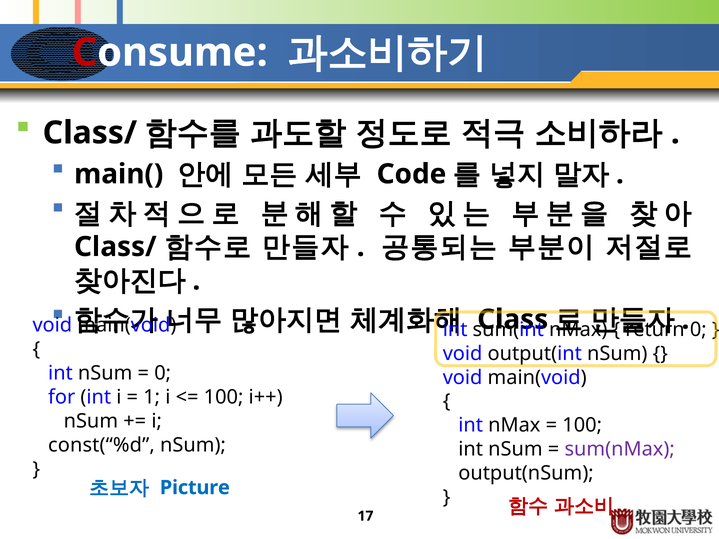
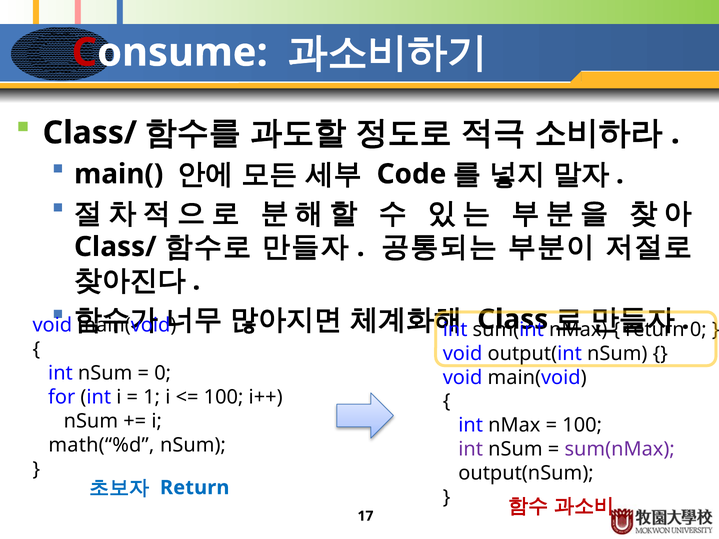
const(“%d: const(“%d -> math(“%d (101, 445)
int colour: black -> purple (471, 450)
Picture: Picture -> Return (195, 488)
